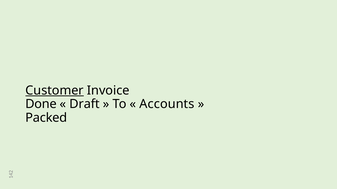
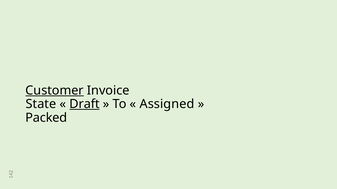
Done: Done -> State (41, 104)
Draft underline: none -> present (85, 104)
Accounts: Accounts -> Assigned (167, 104)
